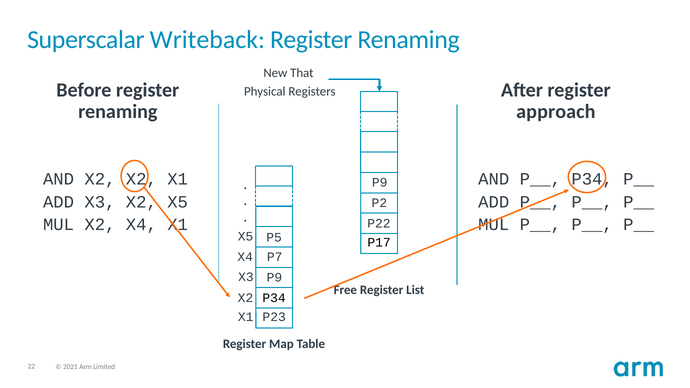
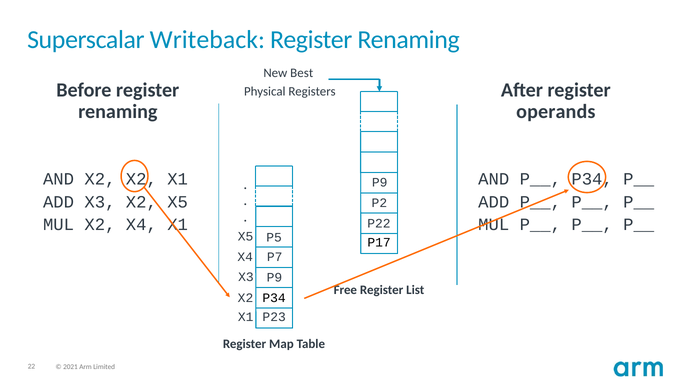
That: That -> Best (302, 73)
approach: approach -> operands (556, 112)
